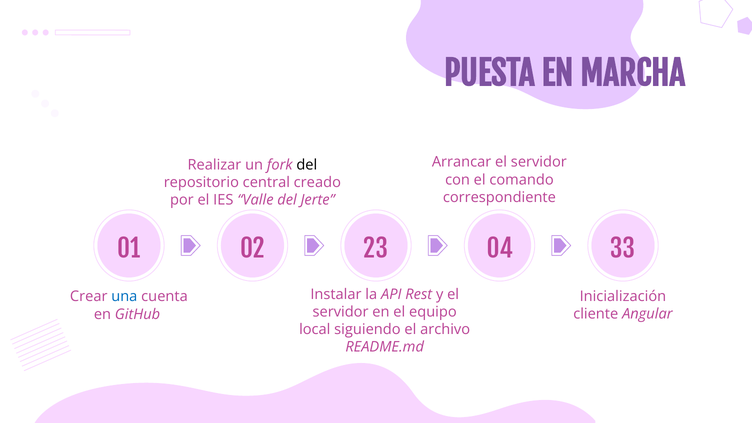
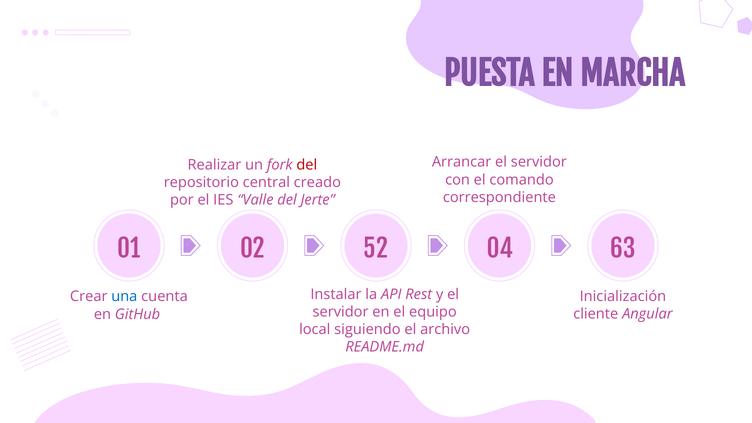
del colour: black -> red (307, 165)
23: 23 -> 52 (376, 249)
33: 33 -> 63 (623, 249)
